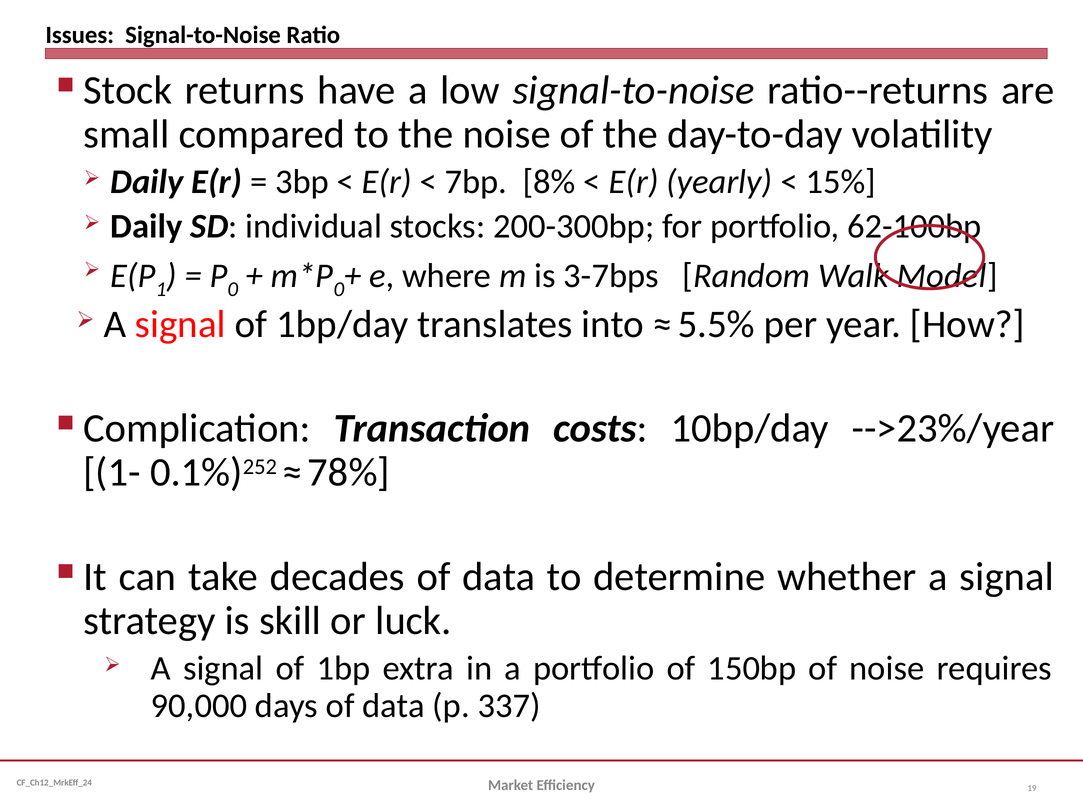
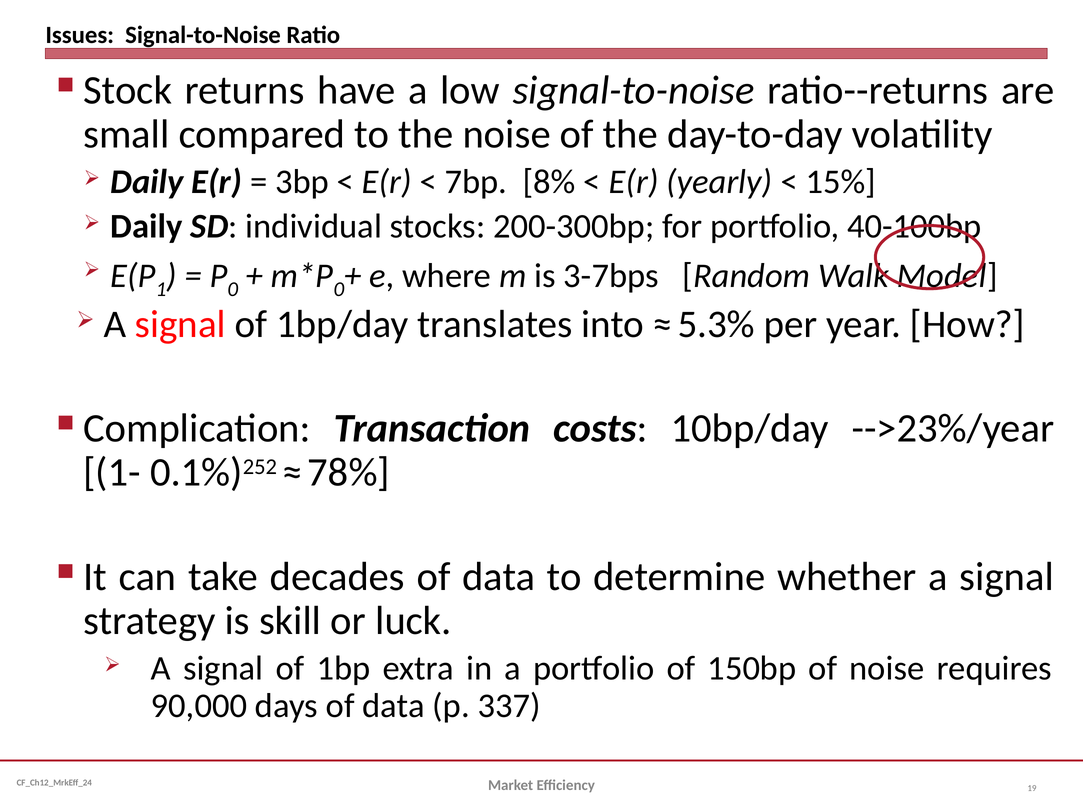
62-100bp: 62-100bp -> 40-100bp (914, 227)
5.5%: 5.5% -> 5.3% (716, 325)
